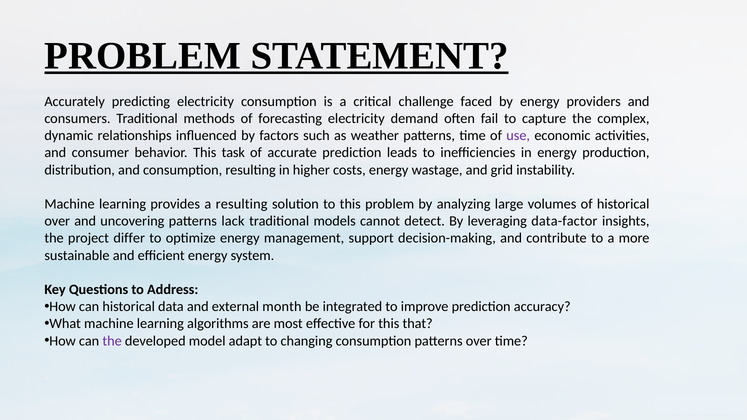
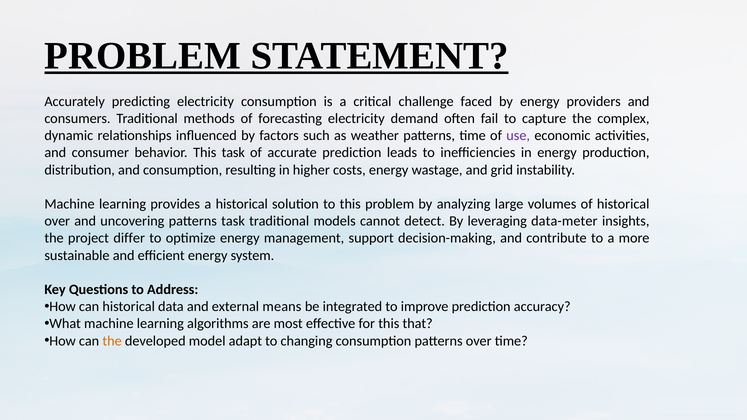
a resulting: resulting -> historical (242, 204)
patterns lack: lack -> task (233, 221)
data-factor: data-factor -> data-meter (564, 221)
month: month -> means (282, 307)
the colour: purple -> orange (112, 341)
